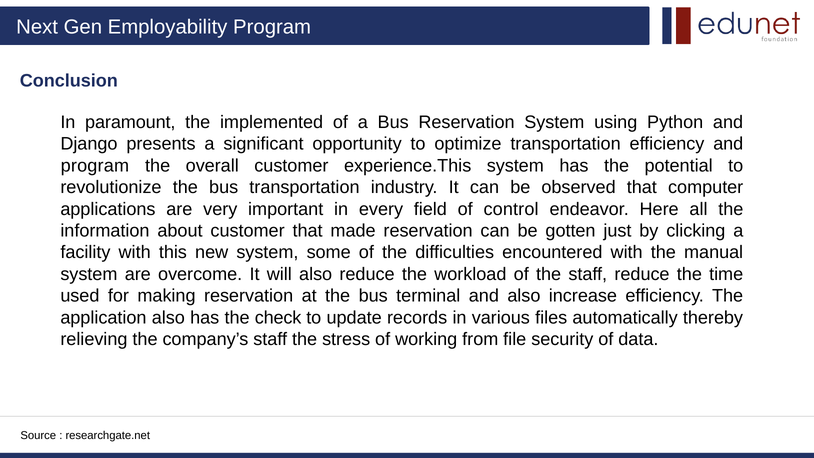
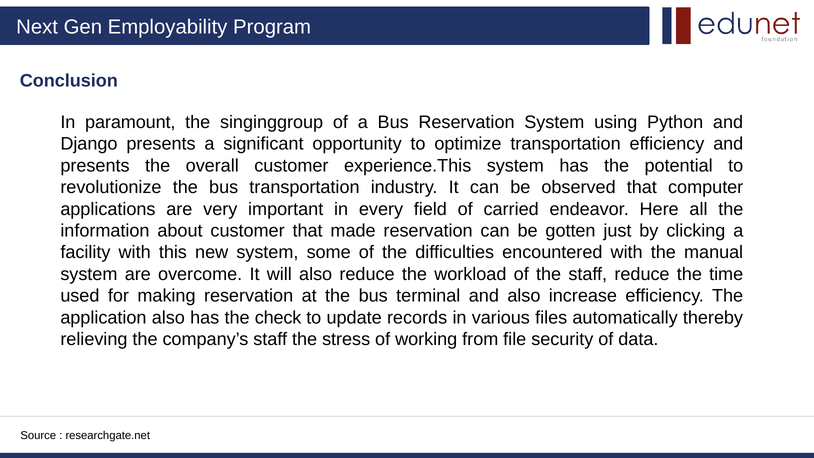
implemented: implemented -> singinggroup (272, 122)
program: program -> presents (95, 166)
control: control -> carried (511, 209)
